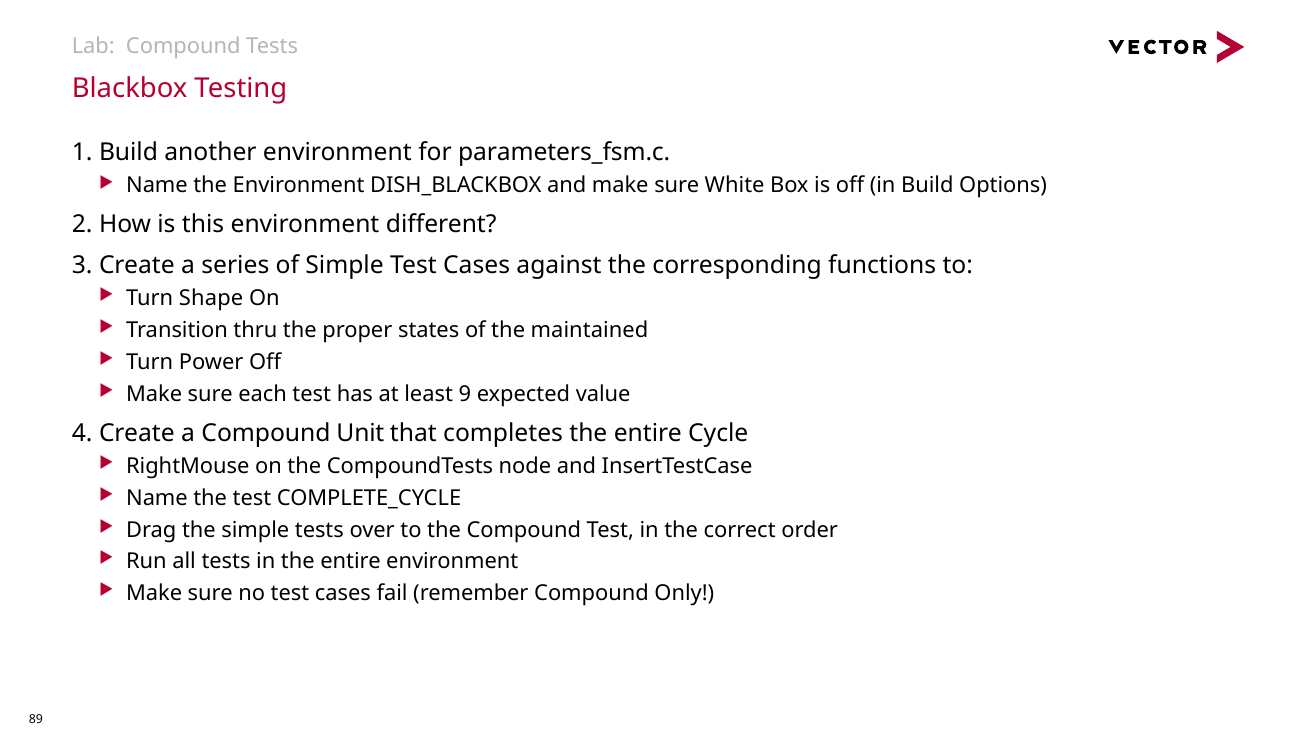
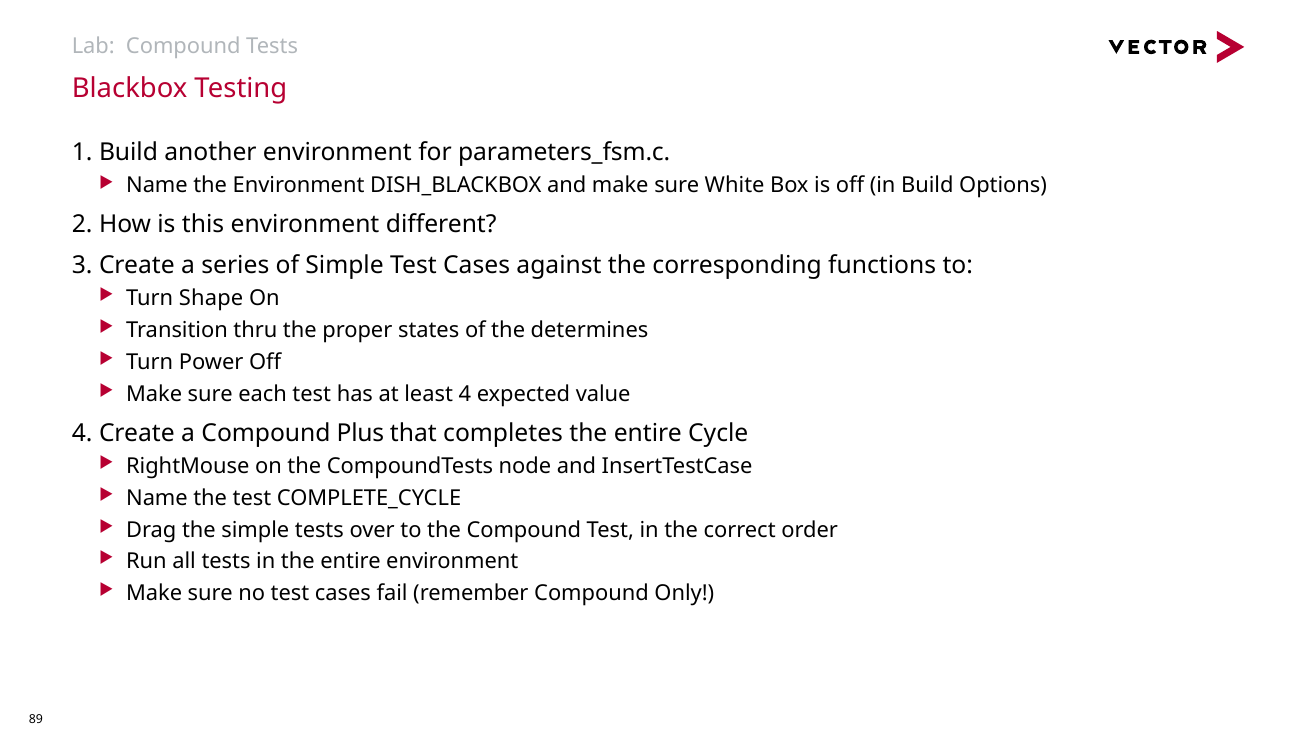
maintained: maintained -> determines (590, 330)
least 9: 9 -> 4 (465, 394)
Unit: Unit -> Plus (360, 433)
